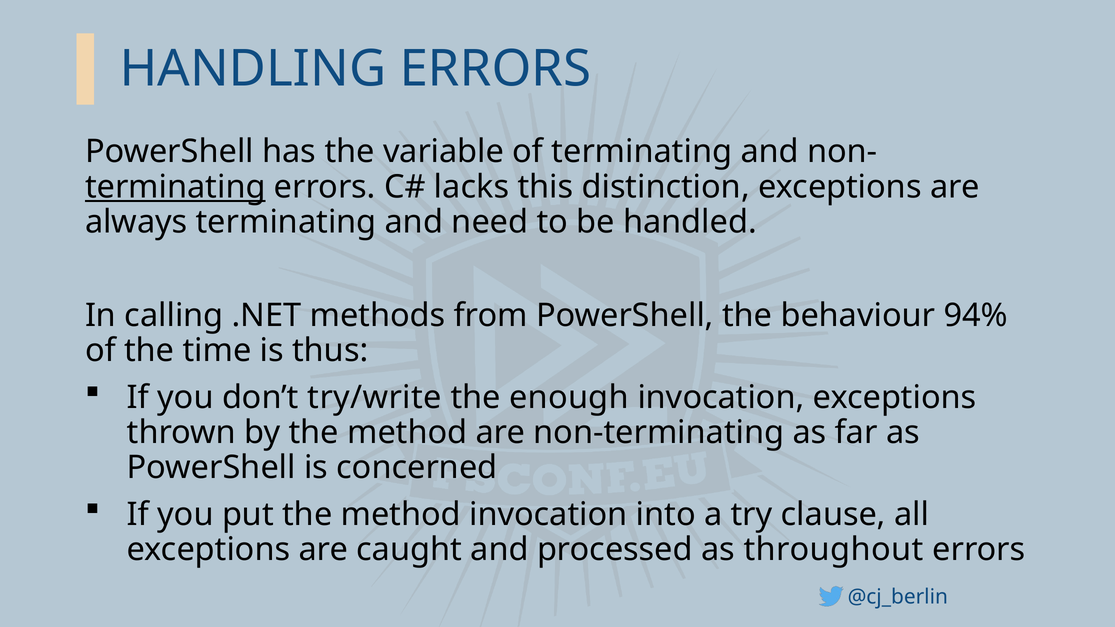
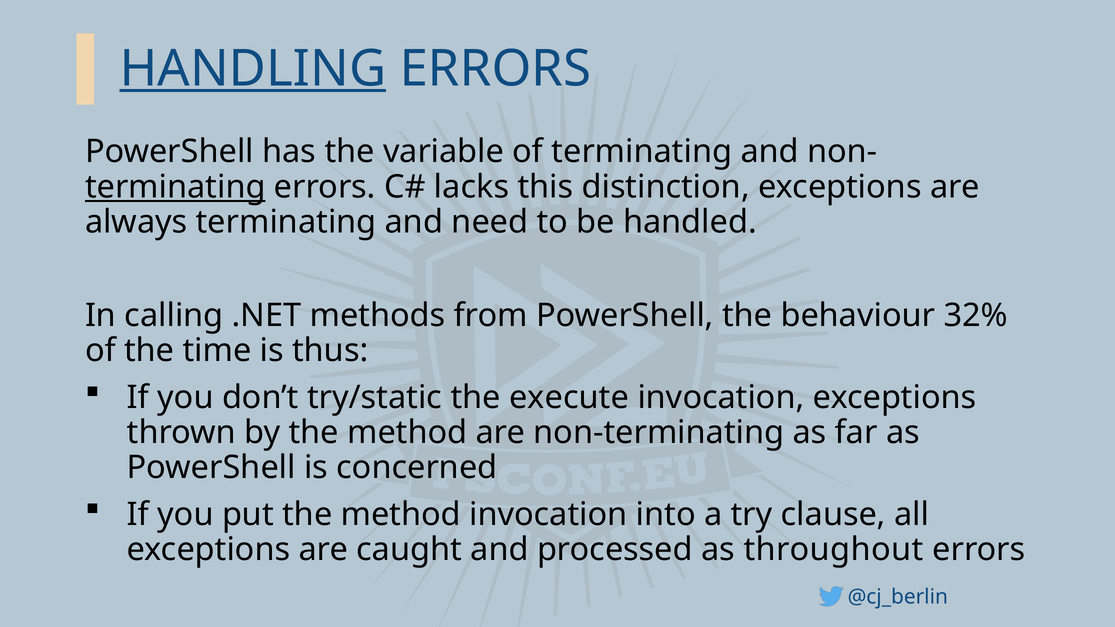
HANDLING underline: none -> present (253, 69)
94%: 94% -> 32% (976, 316)
try/write: try/write -> try/static (375, 397)
enough: enough -> execute (569, 397)
